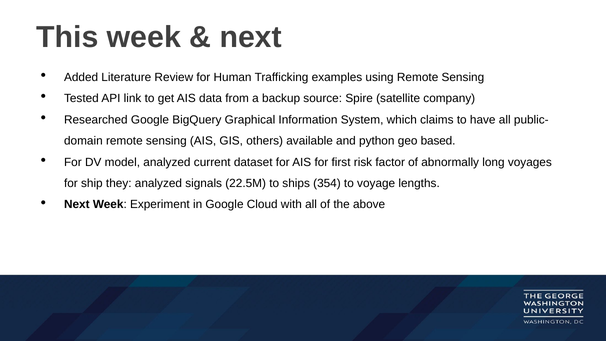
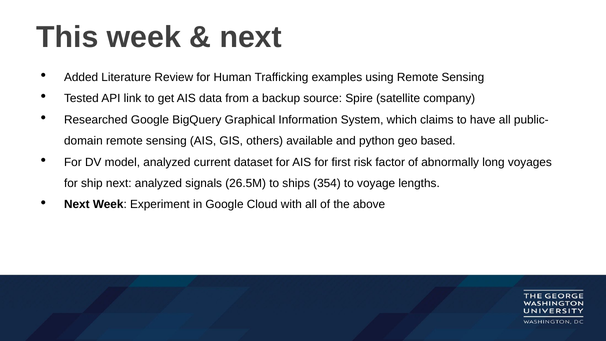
ship they: they -> next (119, 183)
22.5M: 22.5M -> 26.5M (246, 183)
